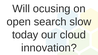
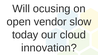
search: search -> vendor (50, 22)
